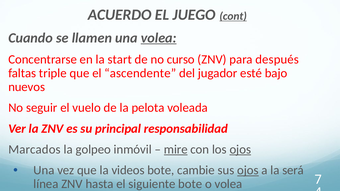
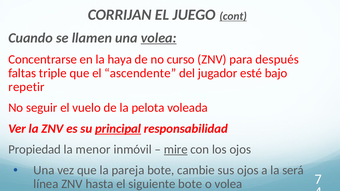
ACUERDO: ACUERDO -> CORRIJAN (120, 15)
start: start -> haya (120, 60)
nuevos: nuevos -> repetir (27, 87)
principal underline: none -> present (118, 129)
Marcados: Marcados -> Propiedad (35, 150)
golpeo: golpeo -> menor (93, 150)
ojos underline: present -> none (240, 150)
videos: videos -> pareja (128, 171)
ojos underline: present -> none (248, 171)
